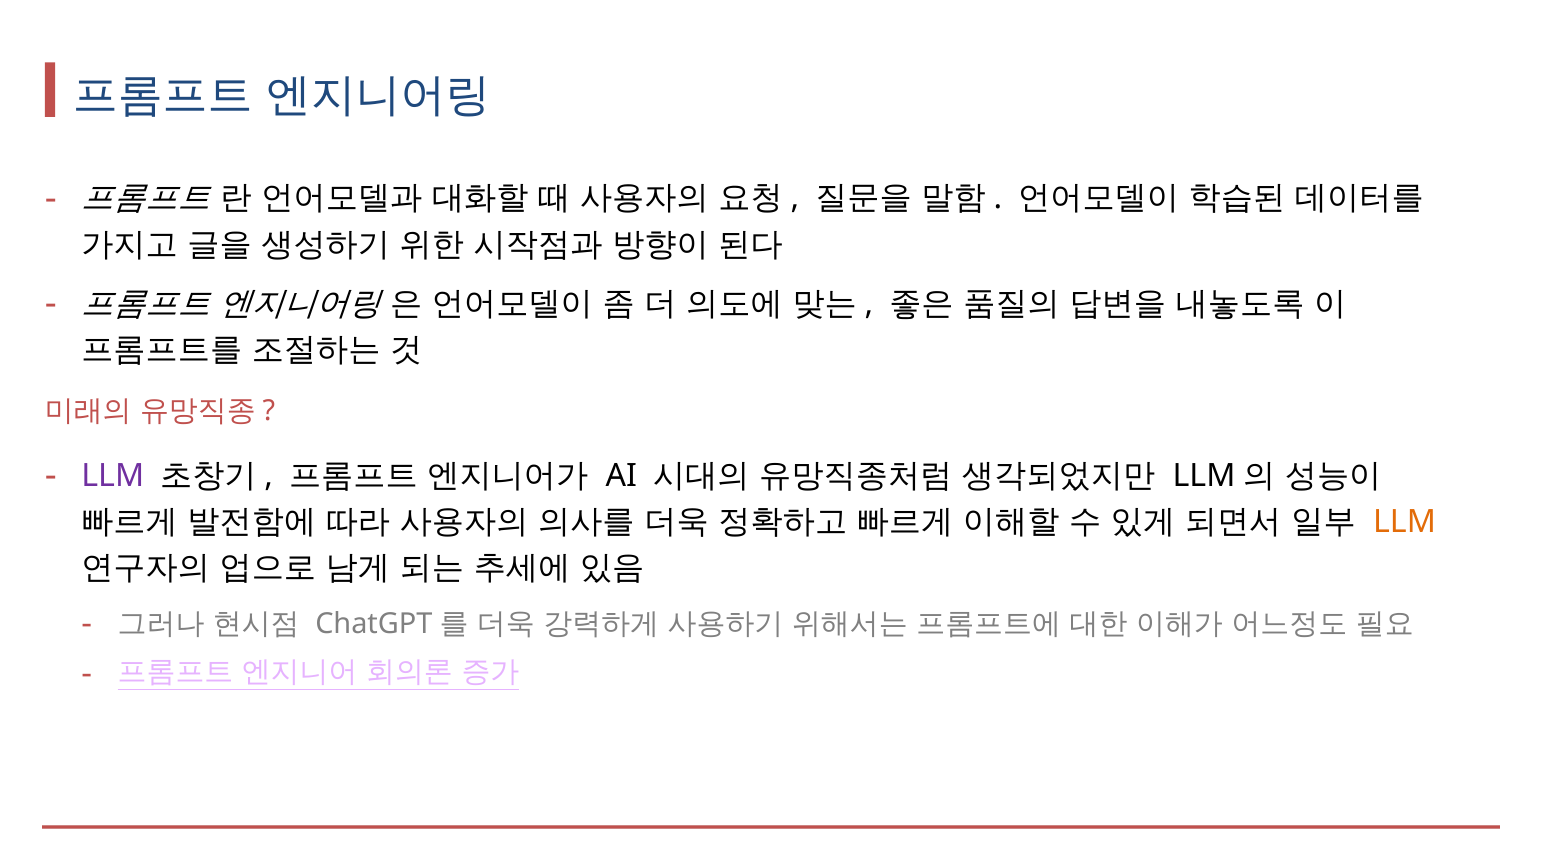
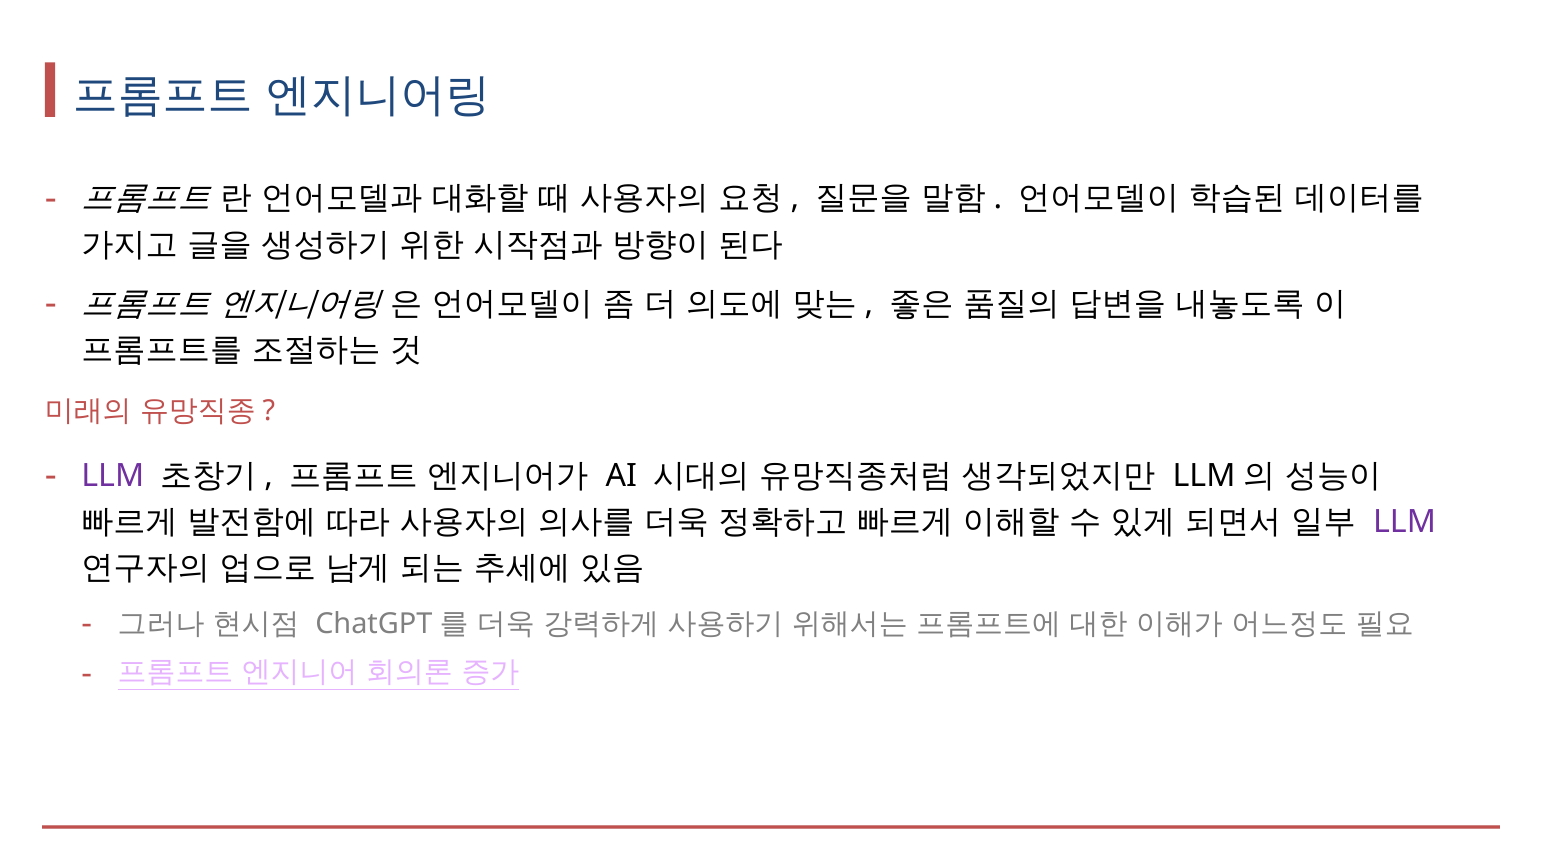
LLM colour: orange -> purple (1404, 522)
